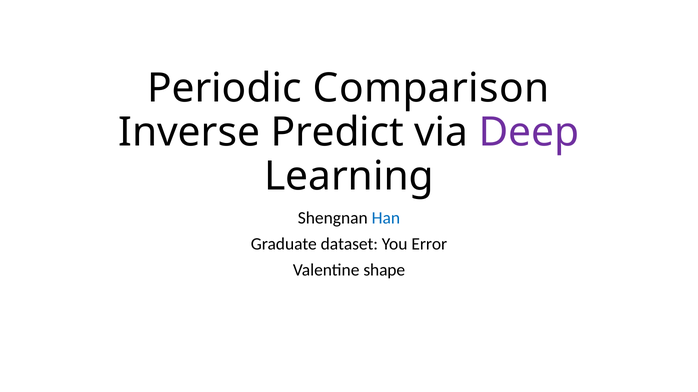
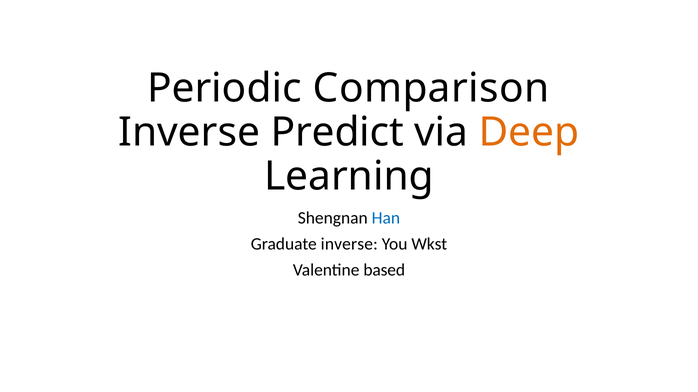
Deep colour: purple -> orange (529, 133)
Graduate dataset: dataset -> inverse (349, 244)
Error: Error -> Wkst (429, 244)
shape: shape -> based (384, 270)
